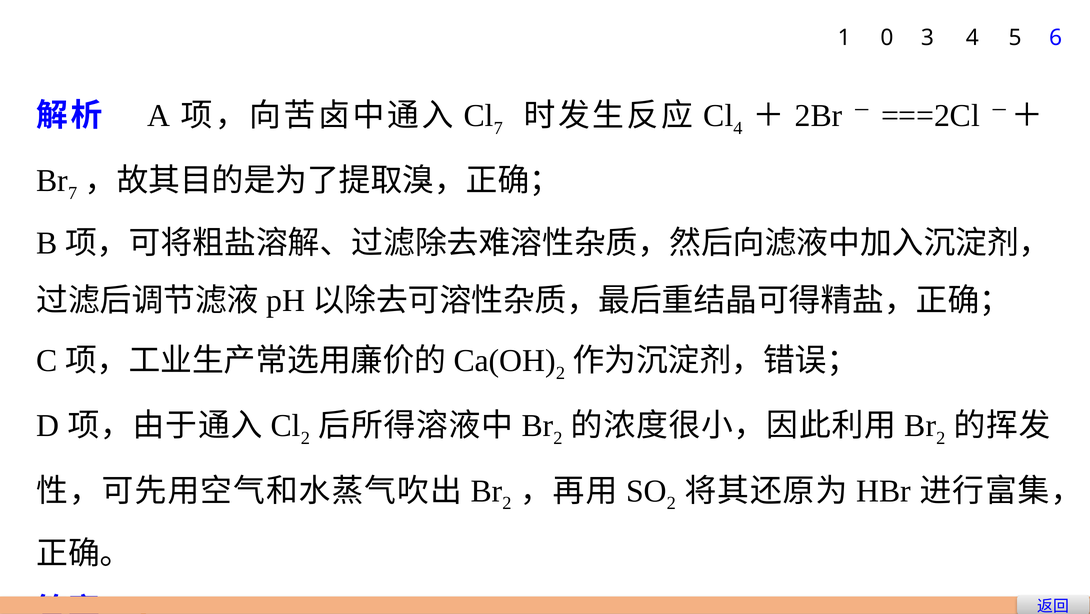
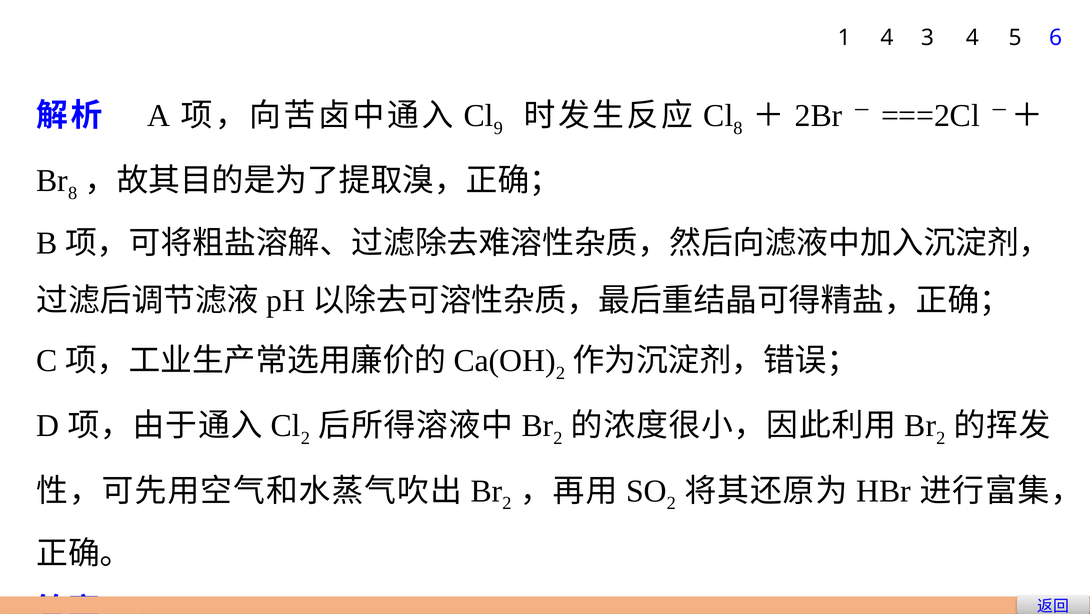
1 0: 0 -> 4 (887, 38)
7: 7 -> 9 (498, 128)
4: 4 -> 8 (738, 128)
7: 7 -> 8 (73, 193)
